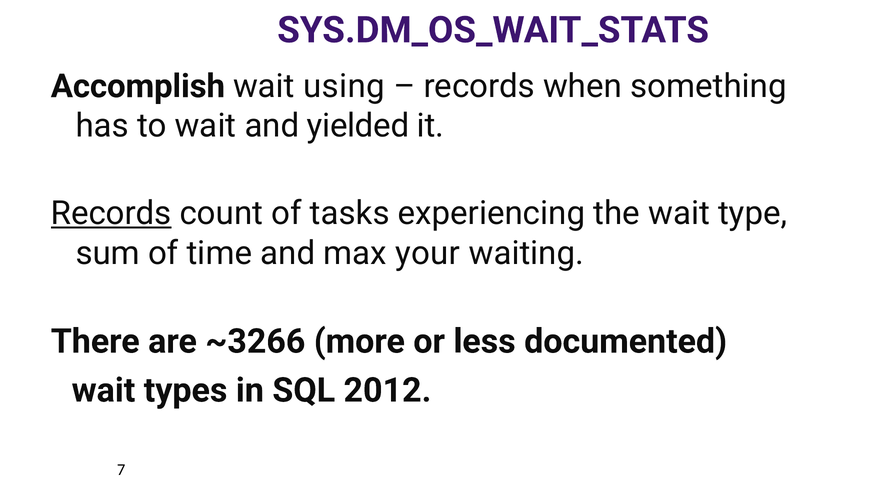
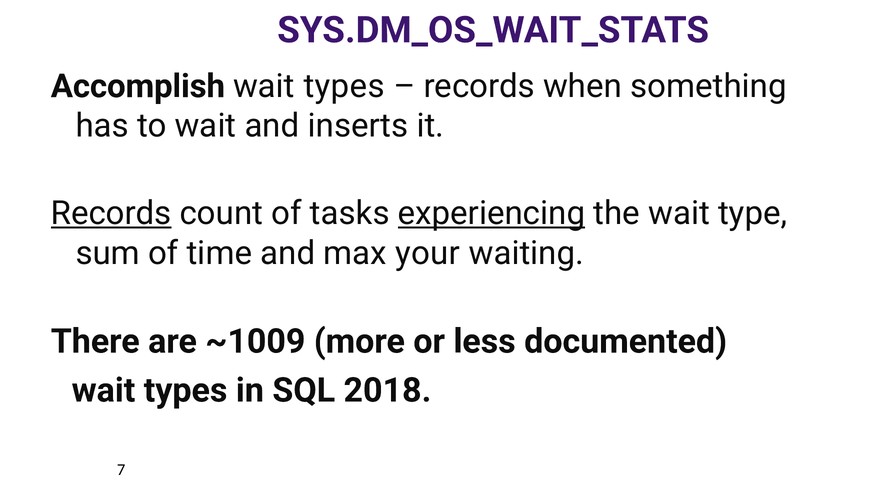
using: using -> types (344, 86)
yielded: yielded -> inserts (358, 126)
experiencing underline: none -> present (491, 213)
~3266: ~3266 -> ~1009 (255, 341)
2012: 2012 -> 2018 (387, 390)
